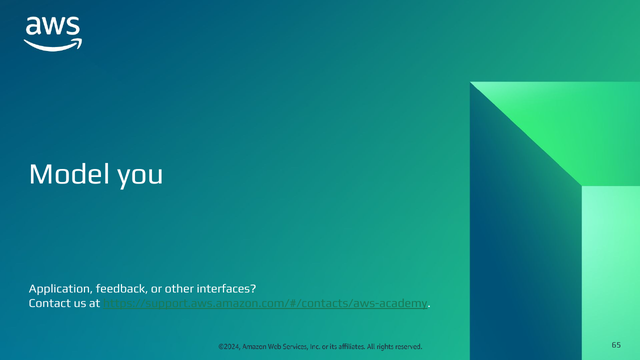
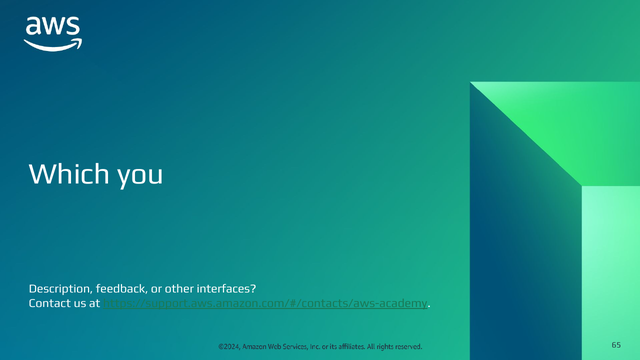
Model: Model -> Which (70, 174)
Application: Application -> Description (61, 289)
